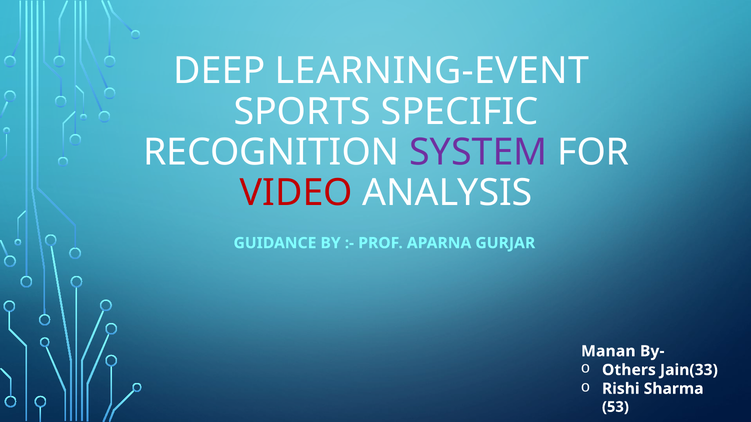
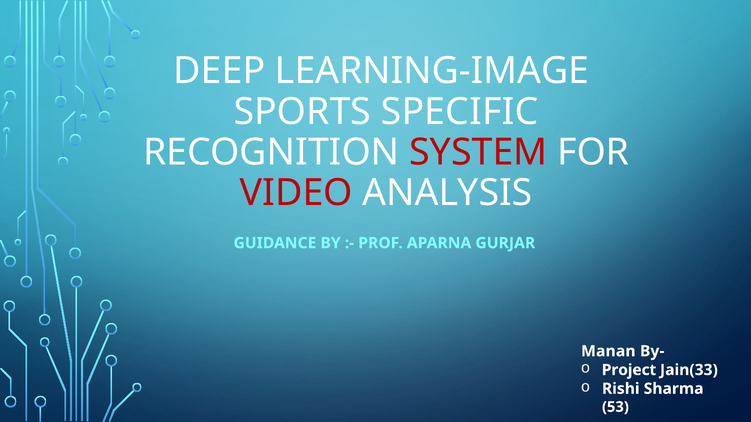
LEARNING-EVENT: LEARNING-EVENT -> LEARNING-IMAGE (432, 71)
SYSTEM colour: purple -> red (478, 152)
Others: Others -> Project (629, 370)
